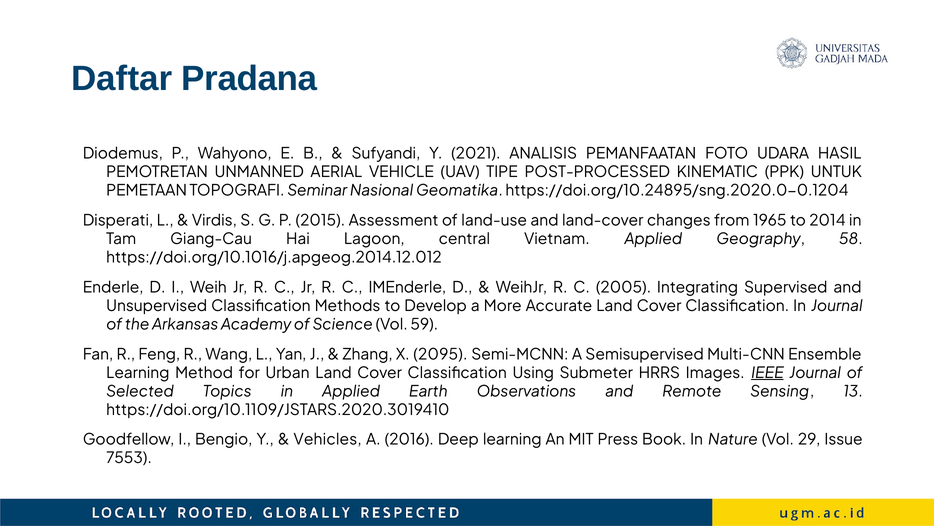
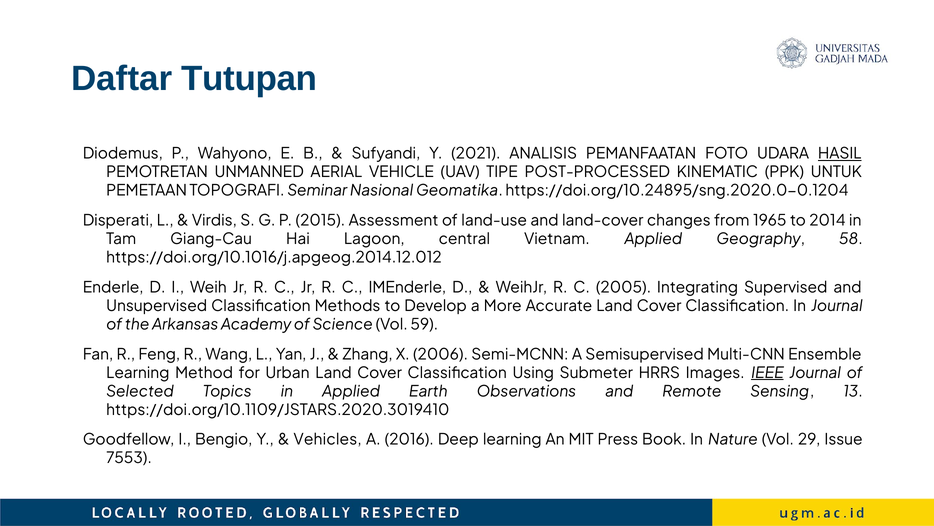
Pradana: Pradana -> Tutupan (249, 78)
HASIL underline: none -> present (840, 154)
2095: 2095 -> 2006 (441, 354)
